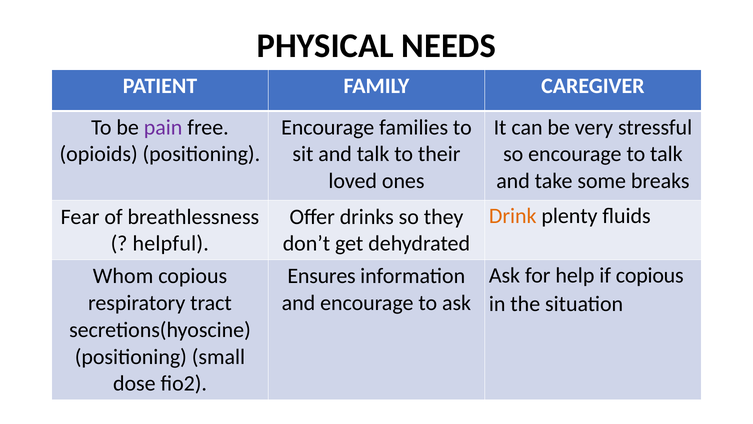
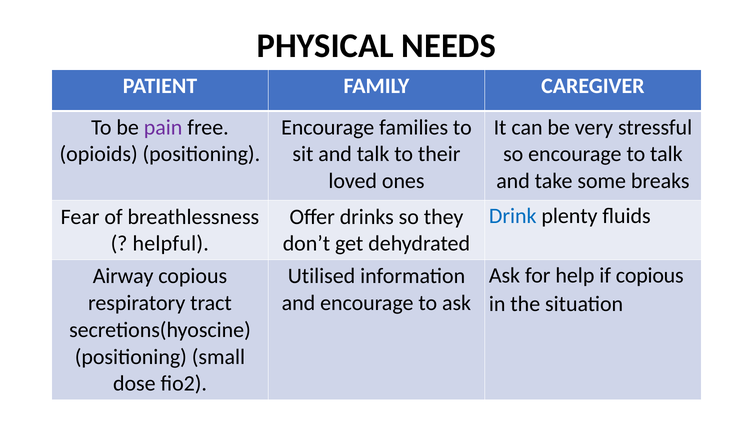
Drink colour: orange -> blue (513, 216)
Whom: Whom -> Airway (123, 276)
Ensures: Ensures -> Utilised (321, 276)
